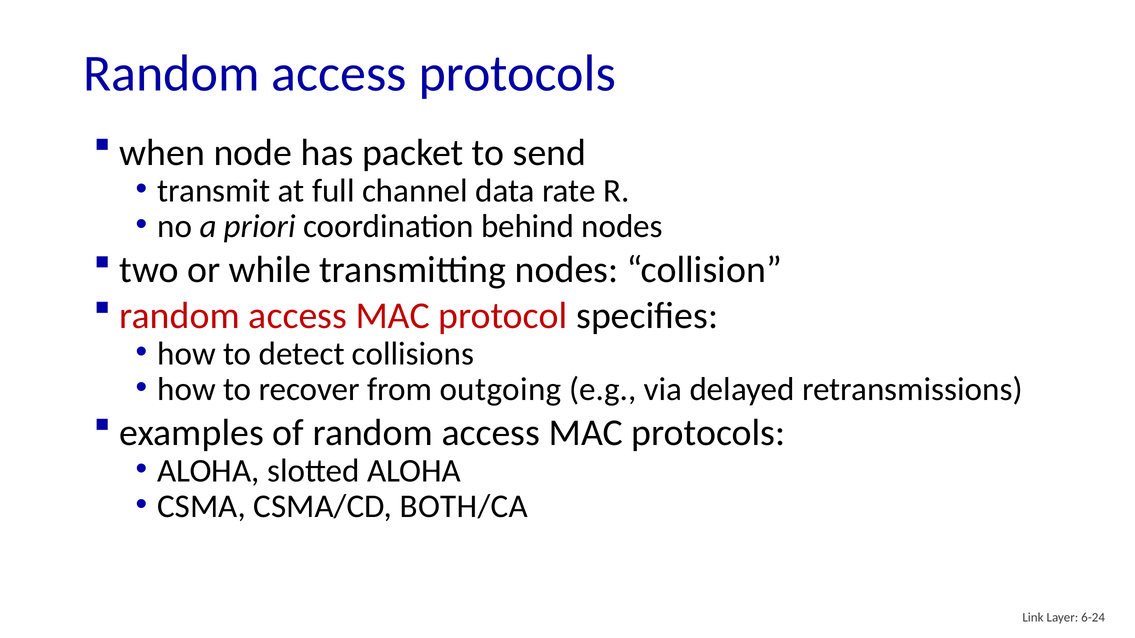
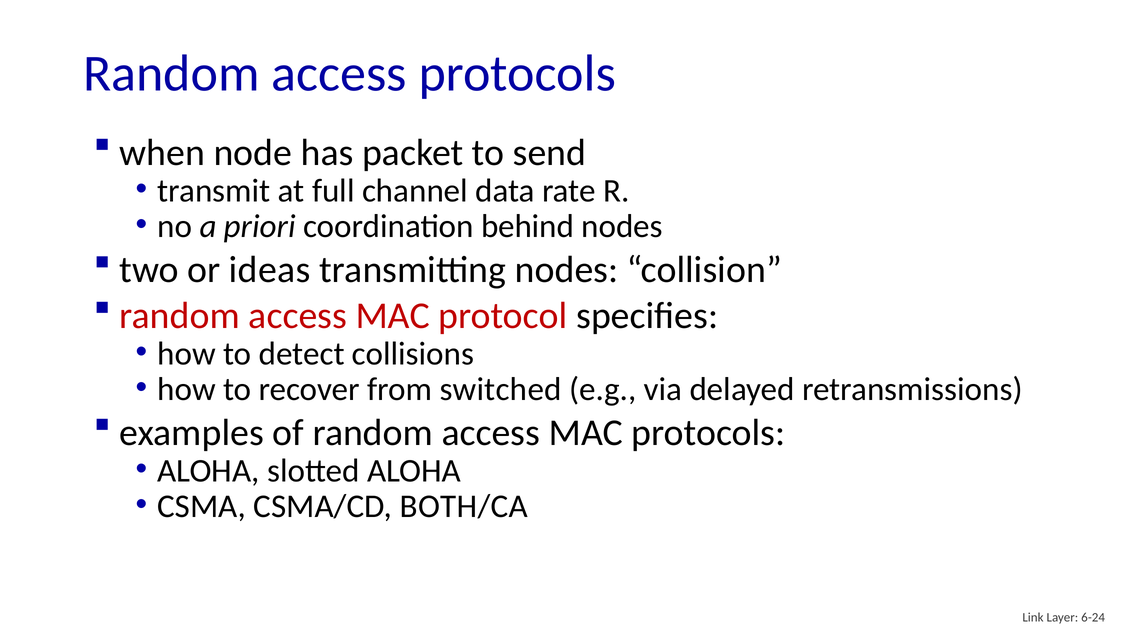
while: while -> ideas (270, 270)
outgoing: outgoing -> switched (501, 390)
